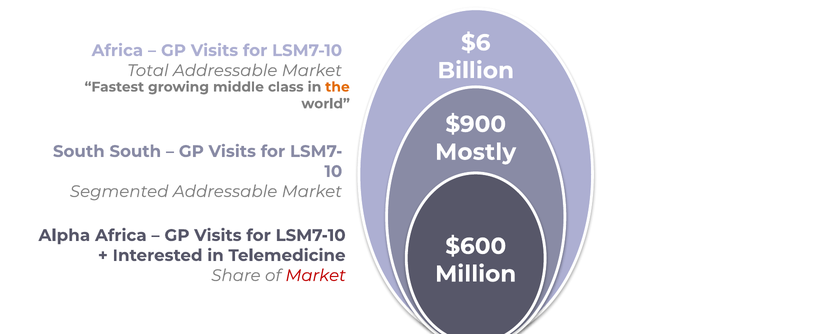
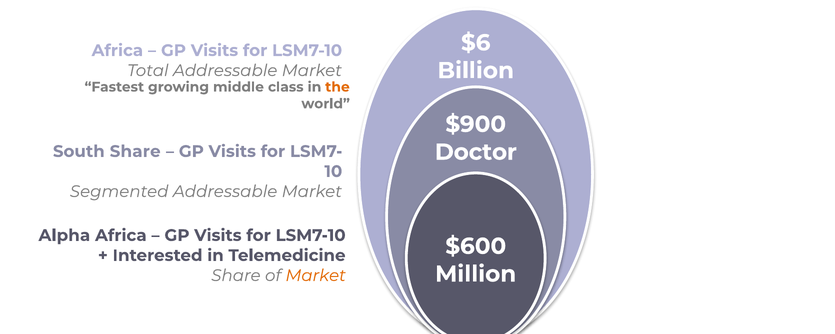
Mostly: Mostly -> Doctor (476, 152)
South South: South -> Share (135, 151)
Market colour: red -> orange (316, 275)
